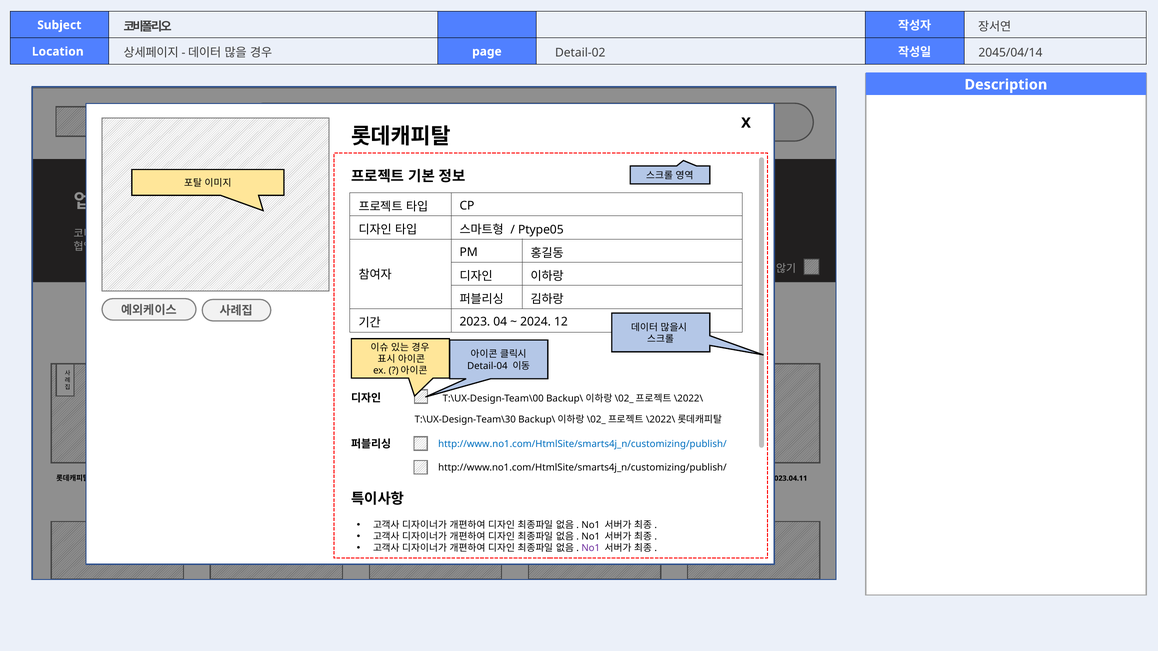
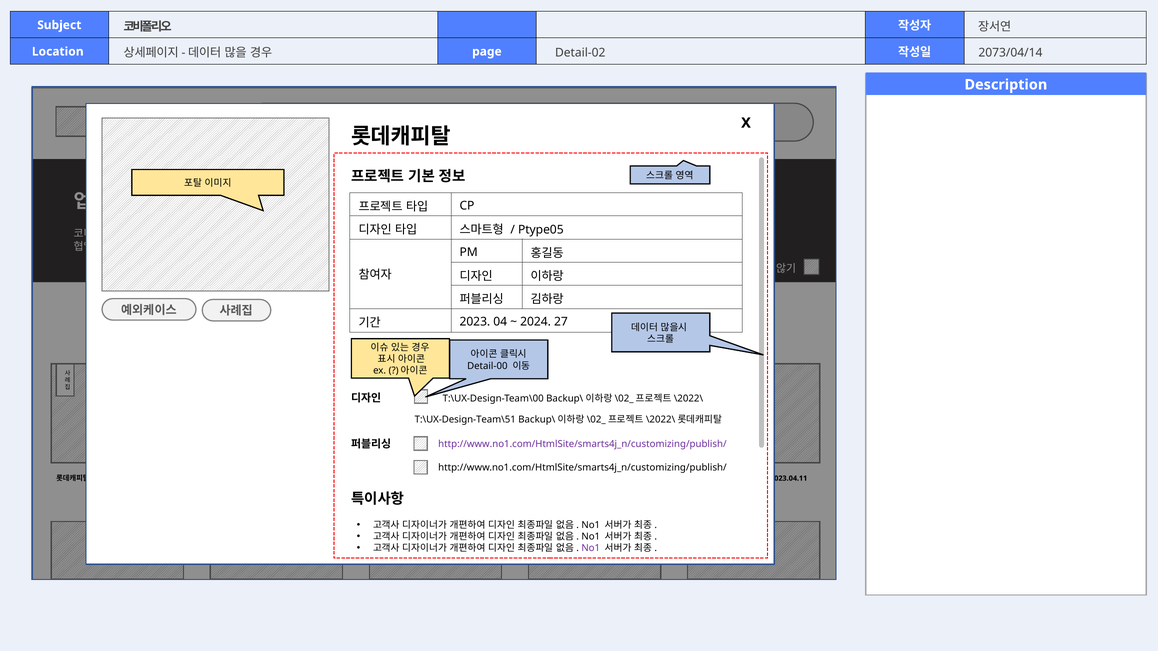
2045/04/14: 2045/04/14 -> 2073/04/14 (1010, 53)
12: 12 -> 27 (561, 322)
Detail-04: Detail-04 -> Detail-00 (487, 366)
T:\UX-Design-Team\30: T:\UX-Design-Team\30 -> T:\UX-Design-Team\51 (465, 420)
http://www.no1.com/HtmlSite/smarts4j_n/customizing/publish/ colour: blue -> purple (582, 444)
